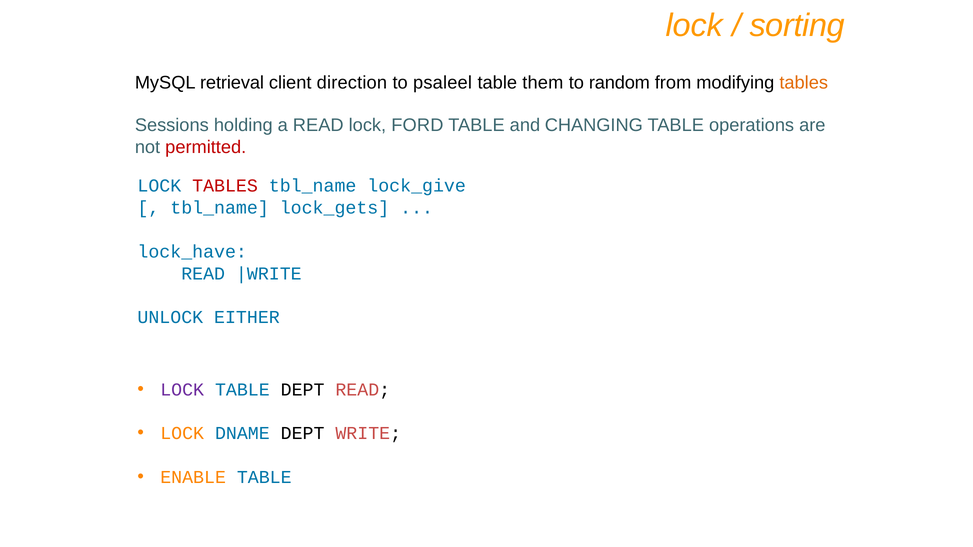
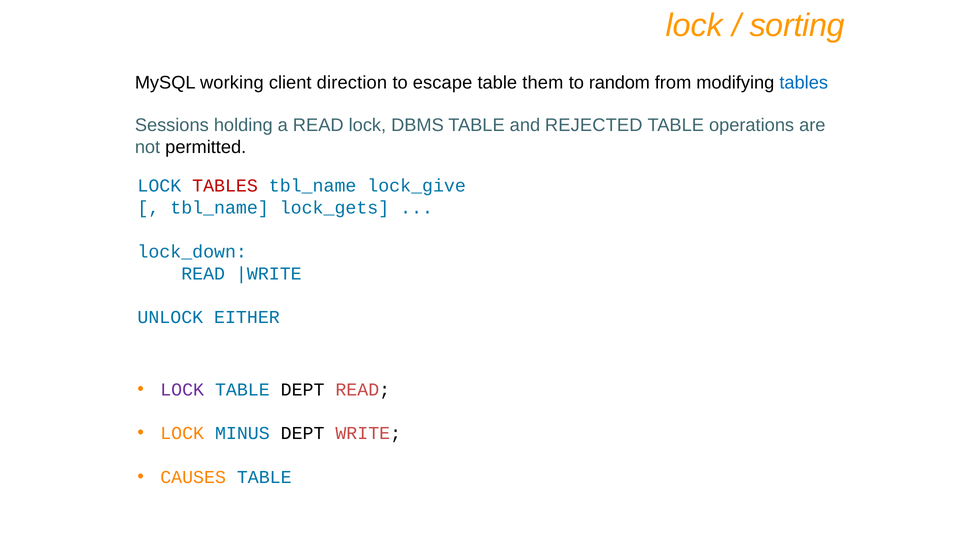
retrieval: retrieval -> working (232, 83)
psaleel: psaleel -> escape (443, 83)
tables colour: orange -> blue (804, 83)
FORD: FORD -> DBMS (417, 125)
CHANGING: CHANGING -> REJECTED (594, 125)
permitted colour: red -> black (206, 147)
lock_have: lock_have -> lock_down (192, 252)
DNAME: DNAME -> MINUS (242, 434)
ENABLE: ENABLE -> CAUSES (193, 477)
